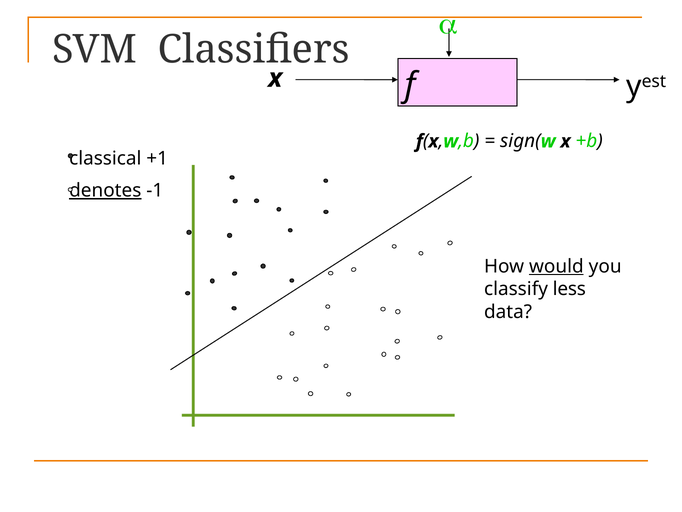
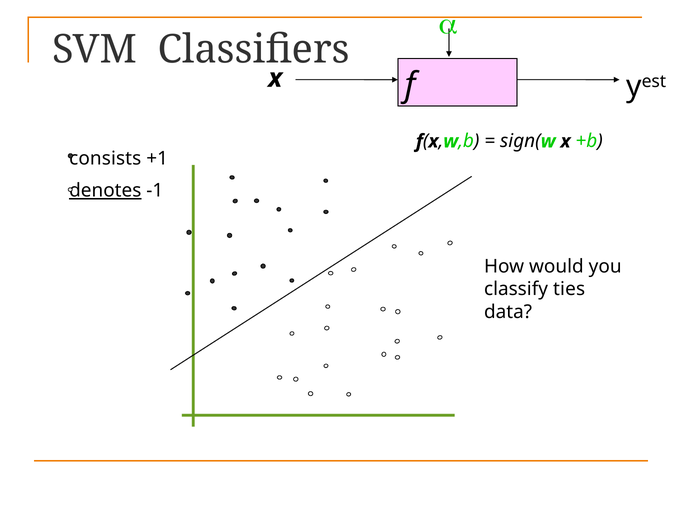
classical: classical -> consists (105, 158)
would underline: present -> none (556, 266)
less: less -> ties (569, 289)
